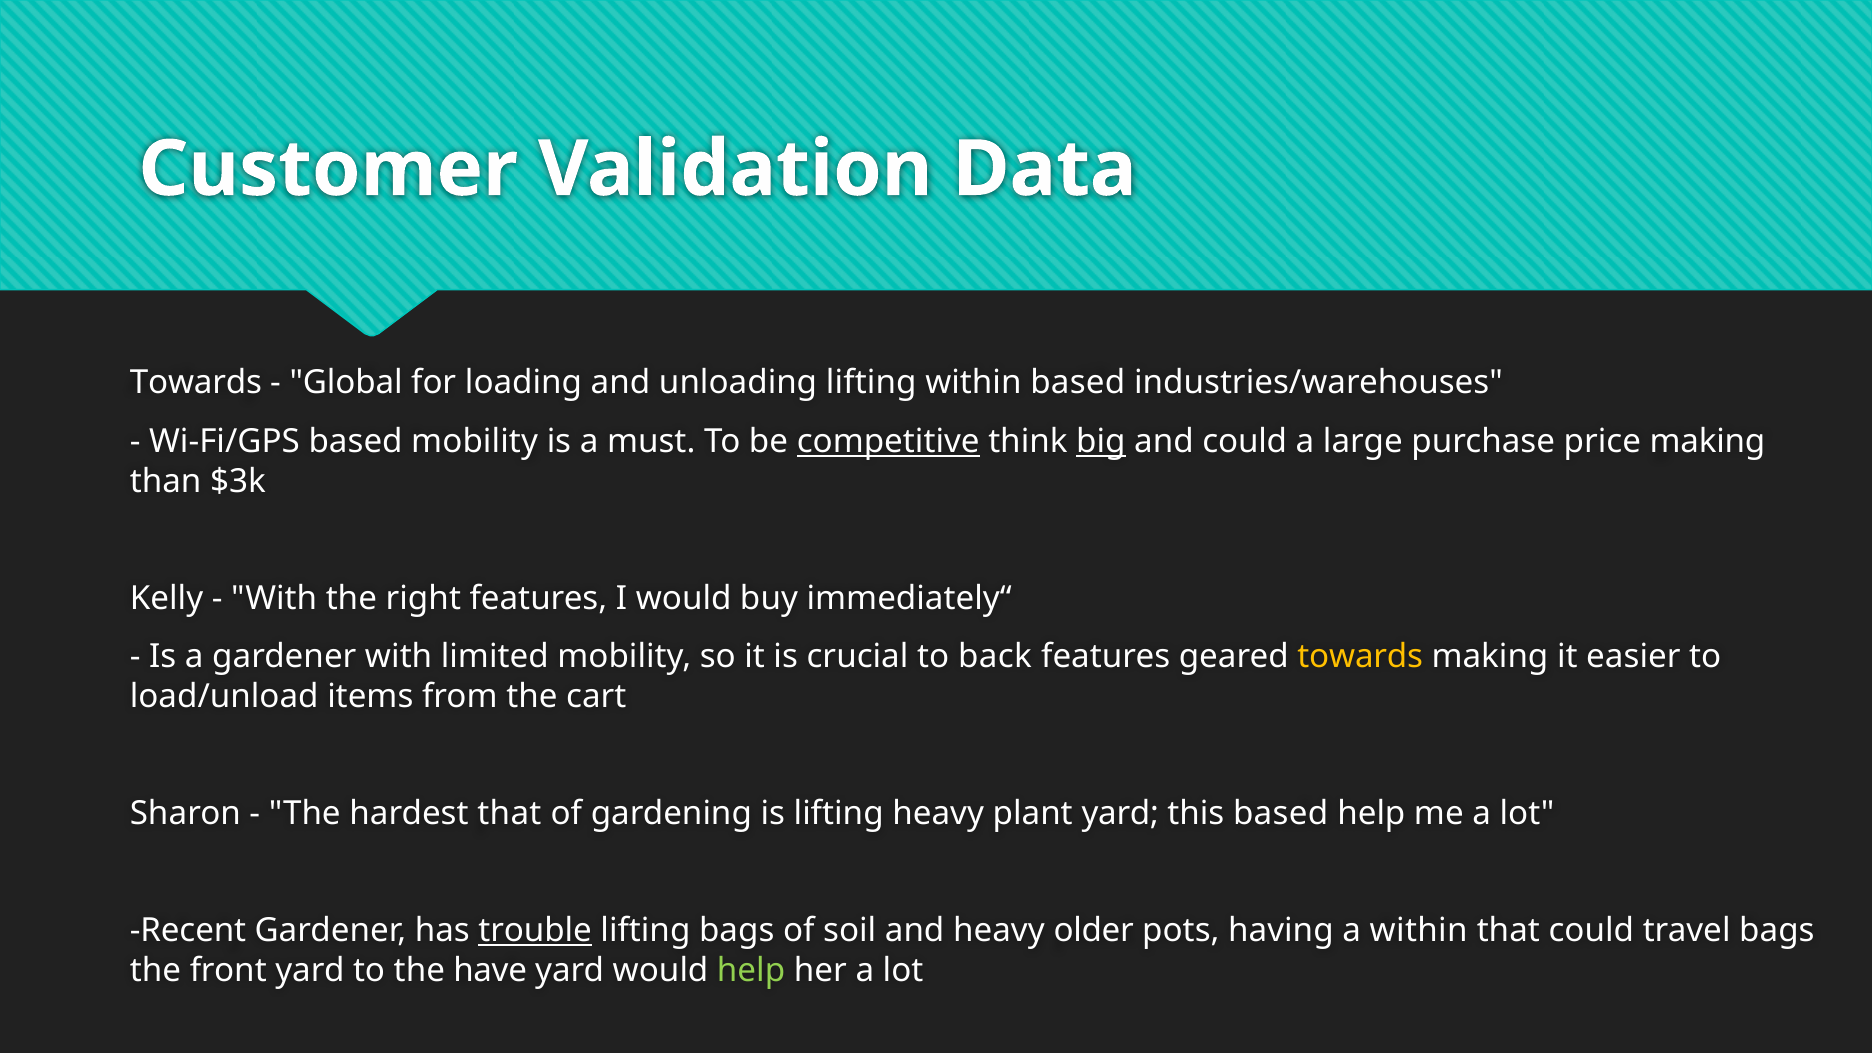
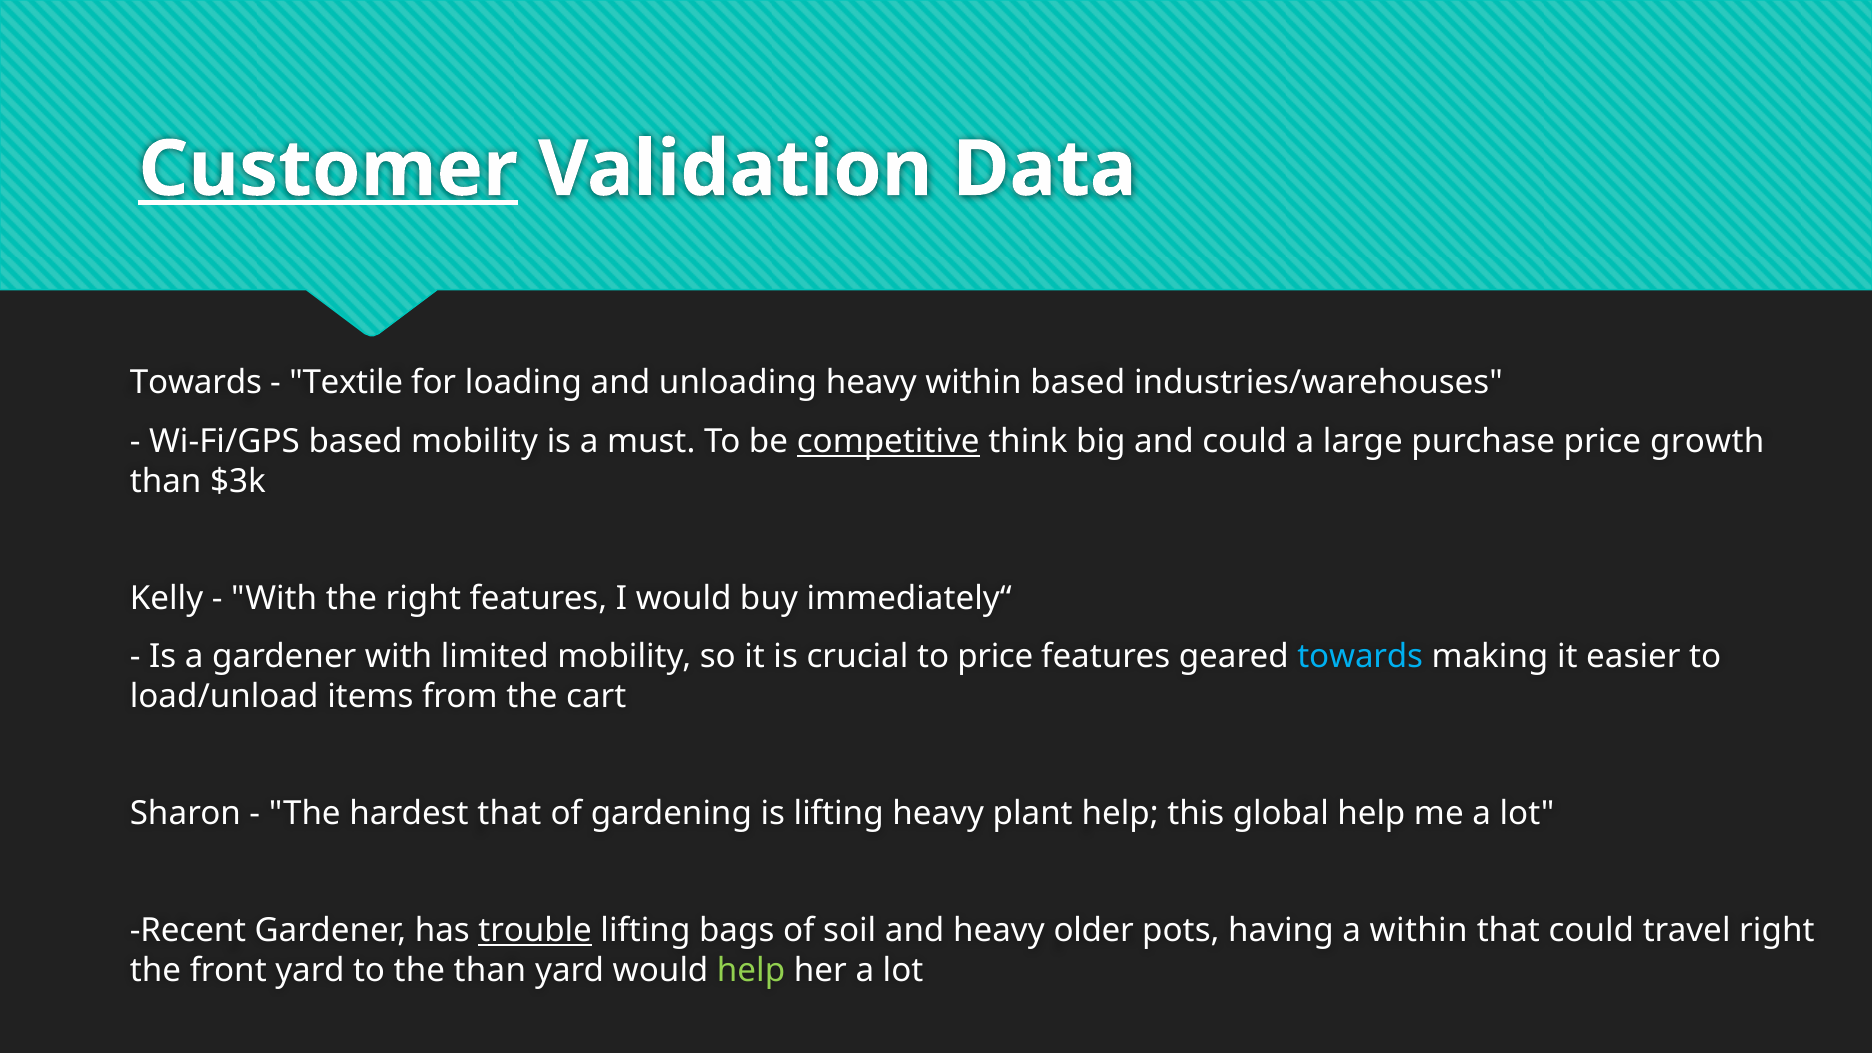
Customer underline: none -> present (328, 169)
Global: Global -> Textile (346, 383)
unloading lifting: lifting -> heavy (871, 383)
big underline: present -> none (1101, 441)
price making: making -> growth (1707, 441)
to back: back -> price (995, 657)
towards colour: yellow -> light blue (1360, 657)
plant yard: yard -> help (1120, 814)
this based: based -> global (1281, 814)
travel bags: bags -> right (1777, 931)
the have: have -> than (490, 970)
